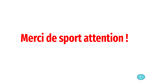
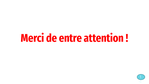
sport: sport -> entre (70, 38)
